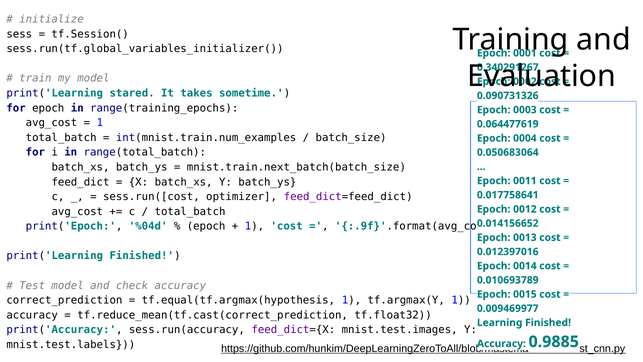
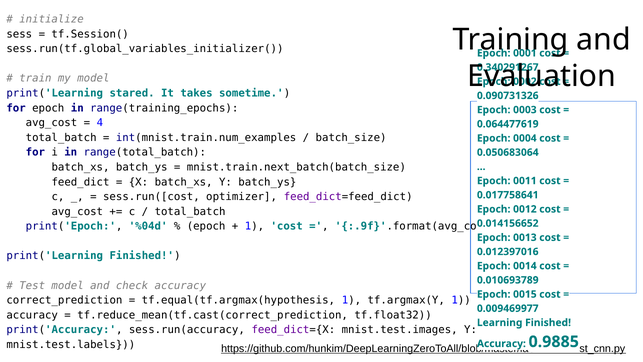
1: 1 -> 4 (100, 123)
